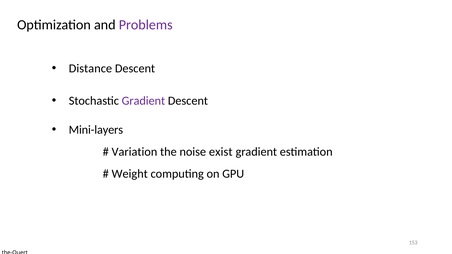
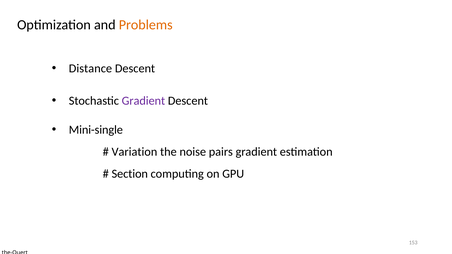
Problems colour: purple -> orange (146, 25)
Mini-layers: Mini-layers -> Mini-single (96, 130)
exist: exist -> pairs (221, 152)
Weight: Weight -> Section (130, 174)
